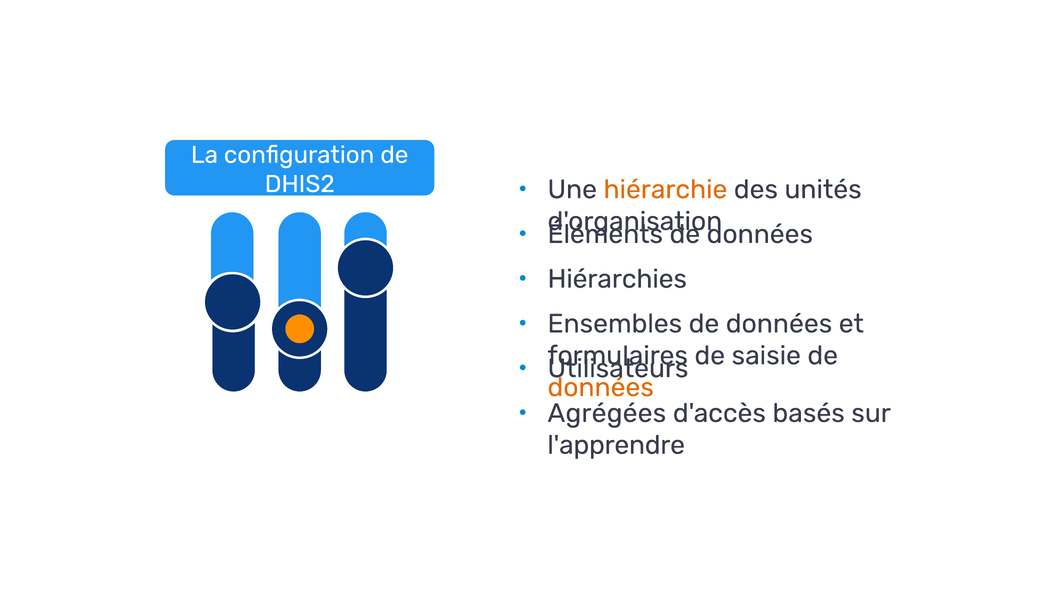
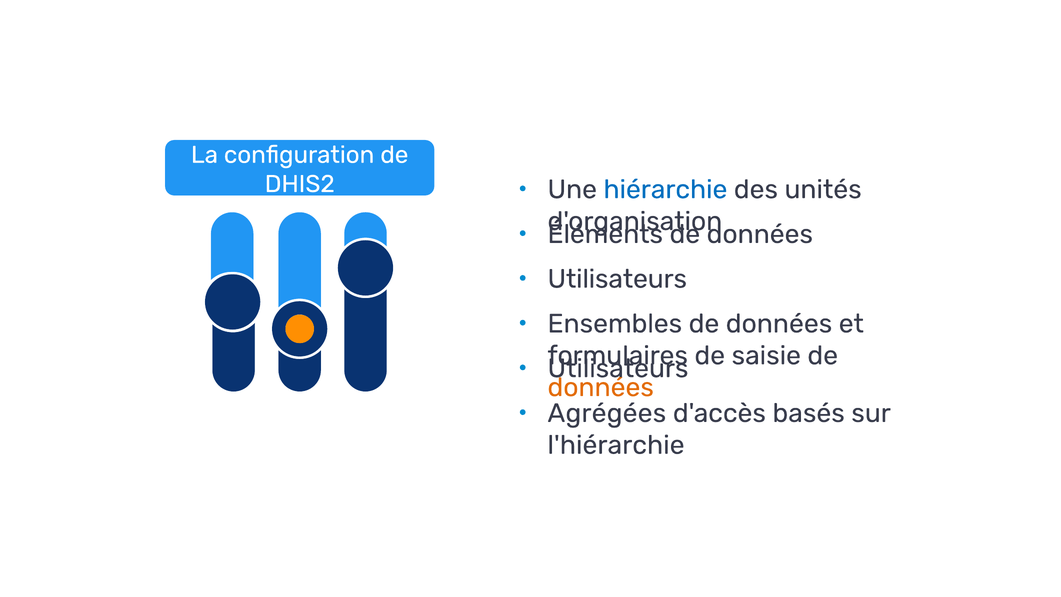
hiérarchie colour: orange -> blue (665, 189)
Hiérarchies: Hiérarchies -> Utilisateurs (617, 279)
l'apprendre: l'apprendre -> l'hiérarchie (616, 445)
